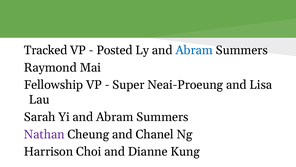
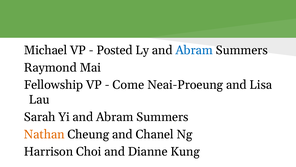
Tracked: Tracked -> Michael (46, 50)
Super: Super -> Come (128, 85)
Nathan colour: purple -> orange (44, 134)
